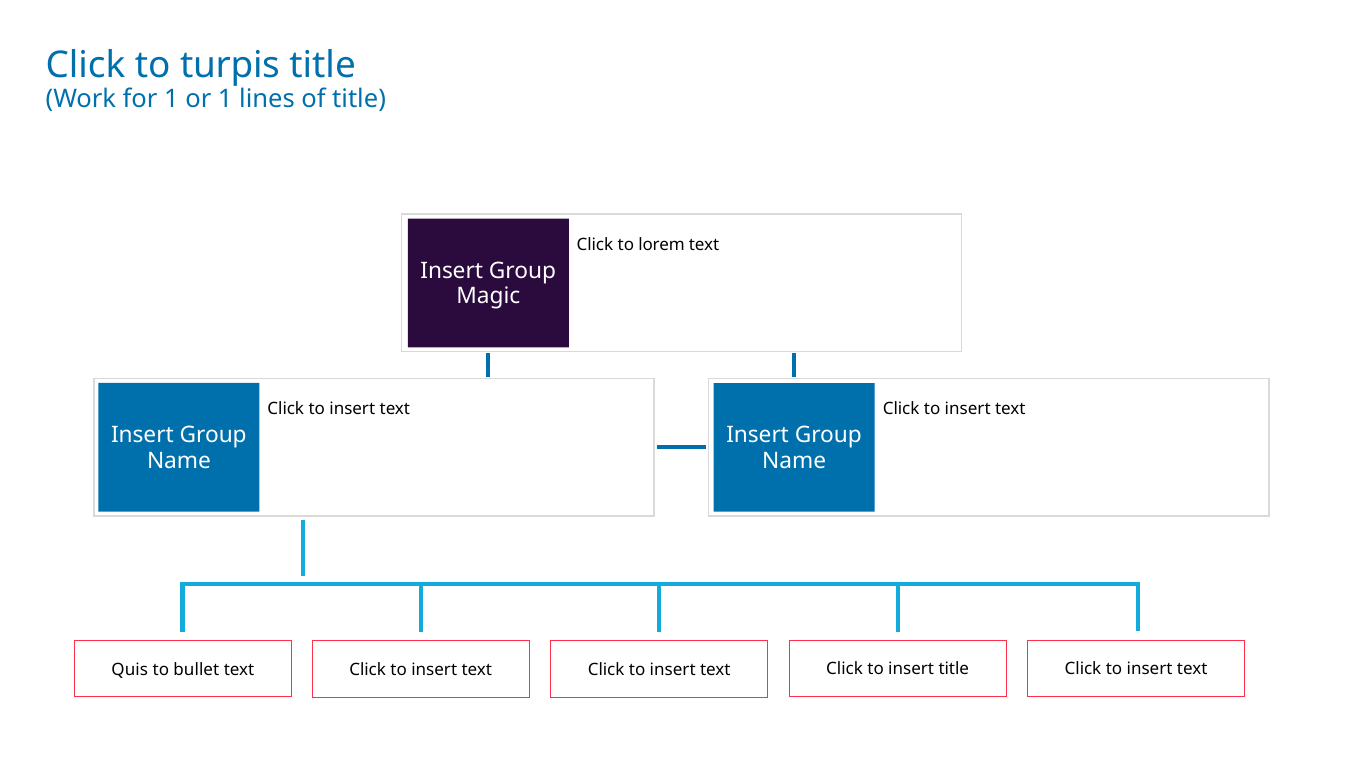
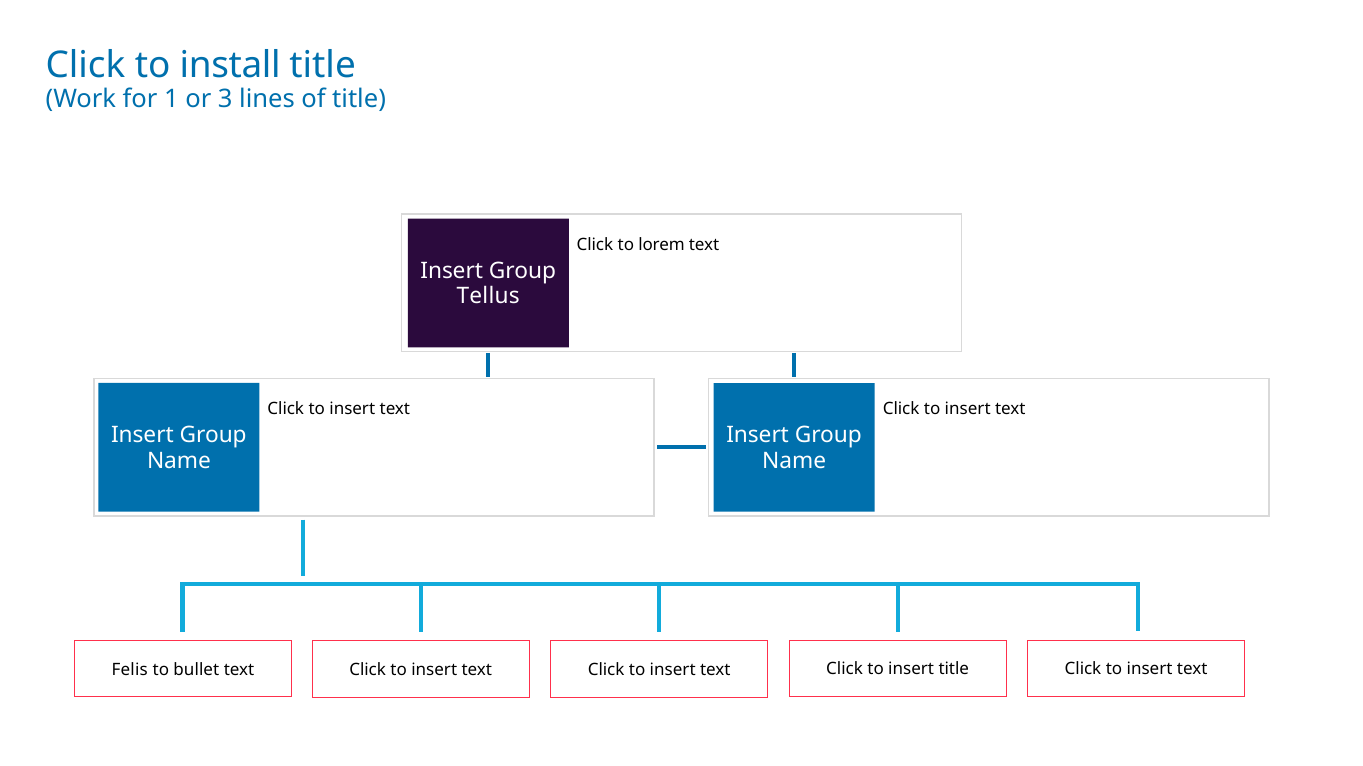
turpis: turpis -> install (230, 65)
or 1: 1 -> 3 (225, 99)
Magic: Magic -> Tellus (488, 297)
Quis: Quis -> Felis (130, 670)
